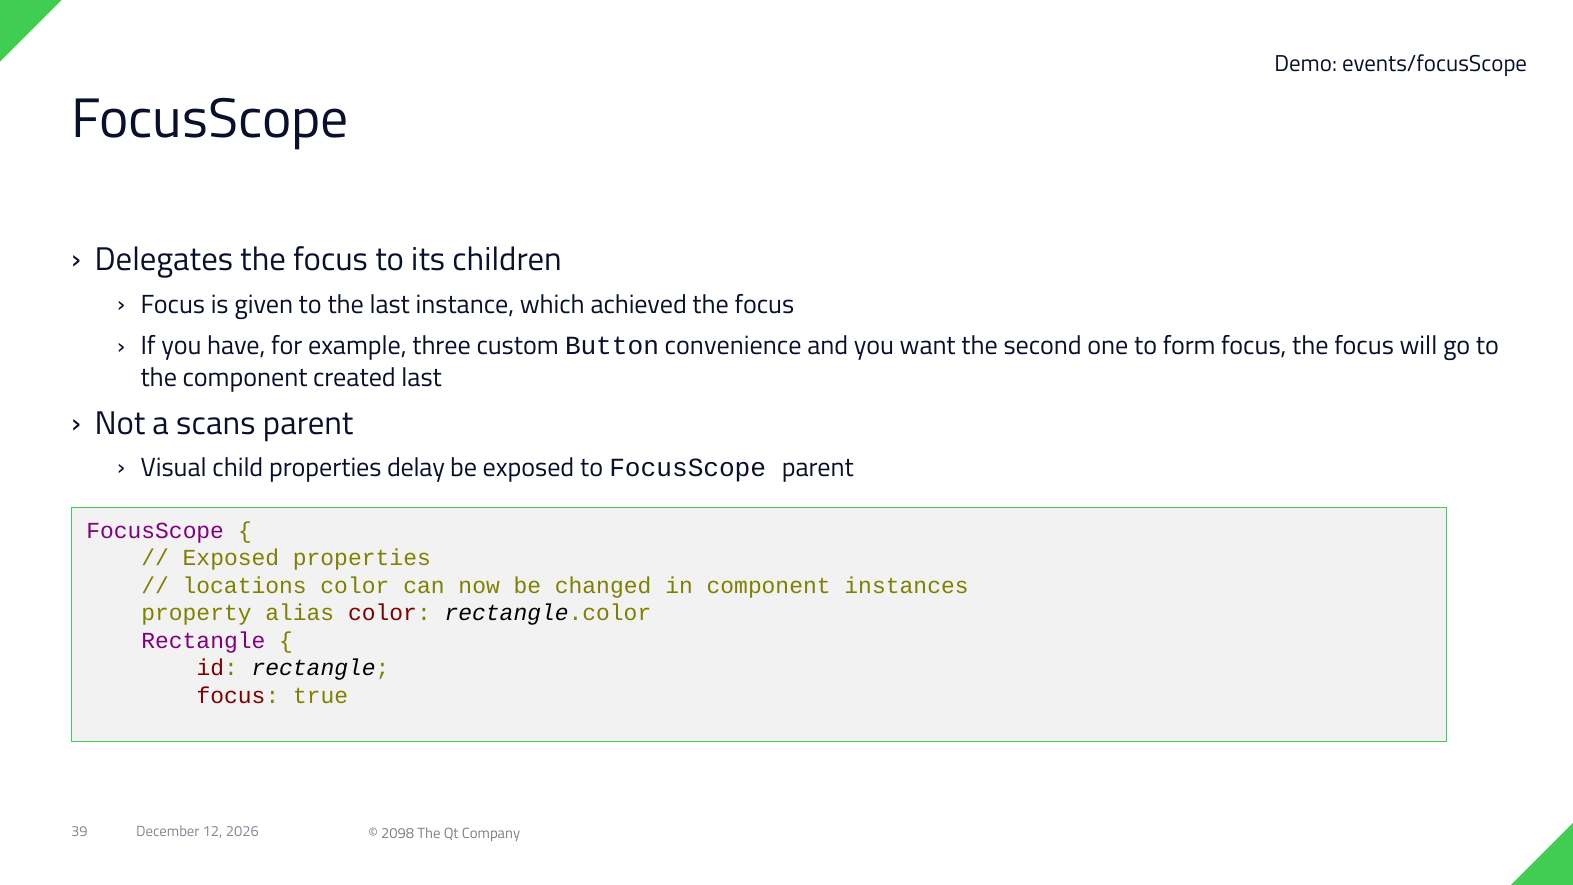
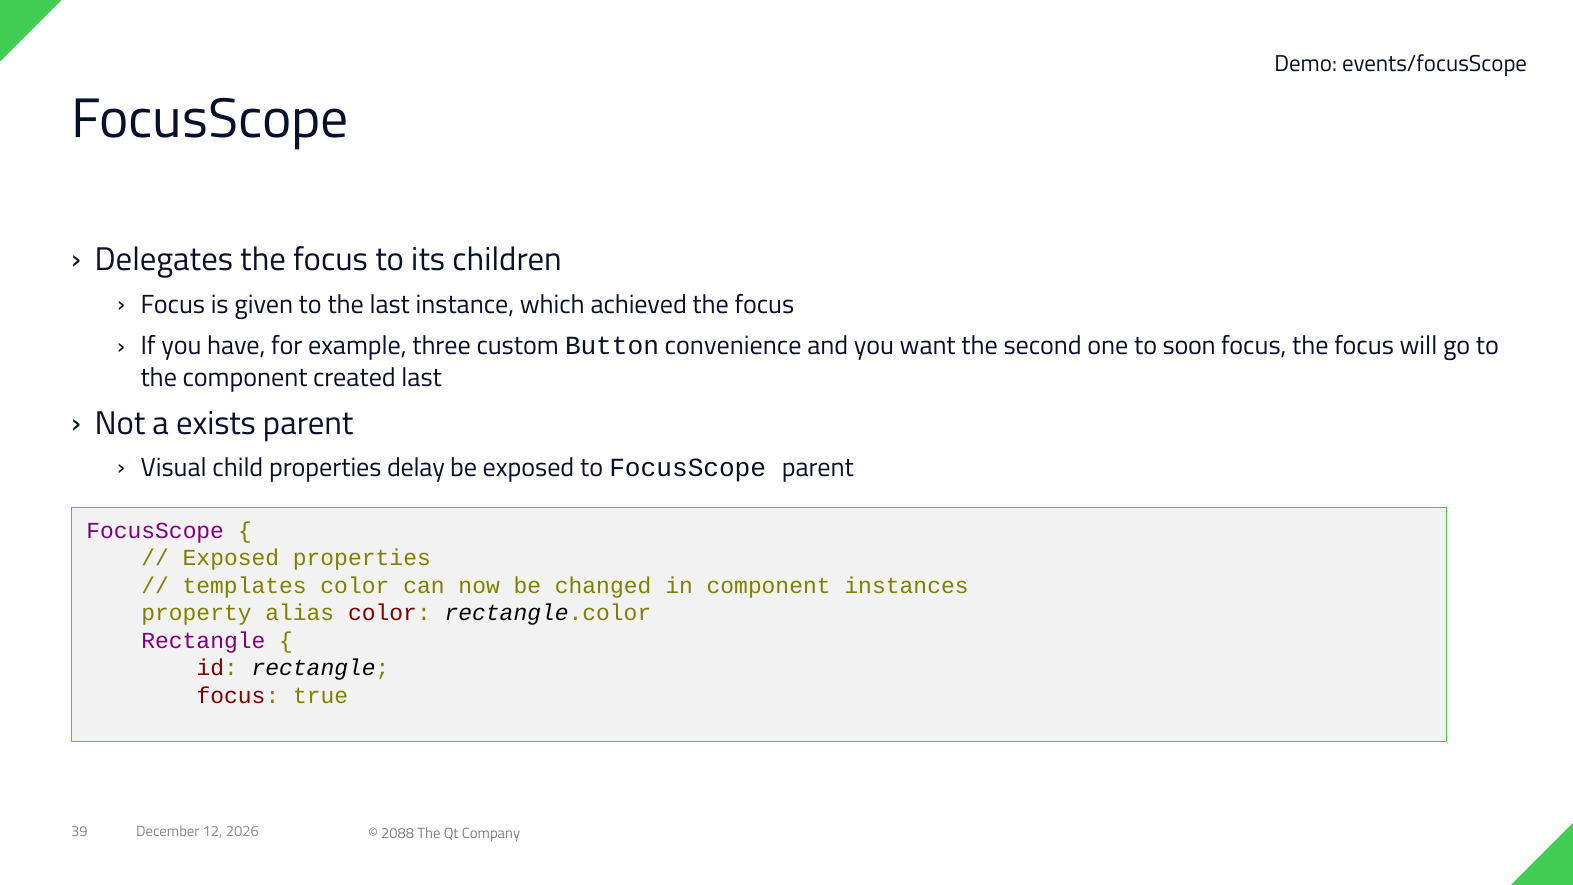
form: form -> soon (1189, 346)
scans: scans -> exists (216, 423)
locations: locations -> templates (245, 585)
2098: 2098 -> 2088 (398, 834)
